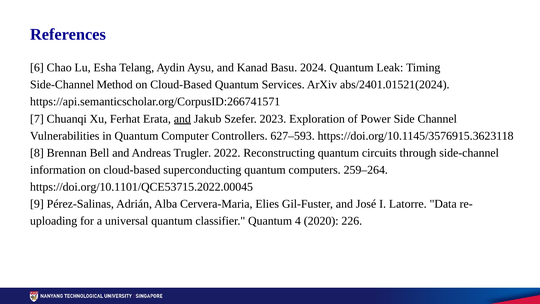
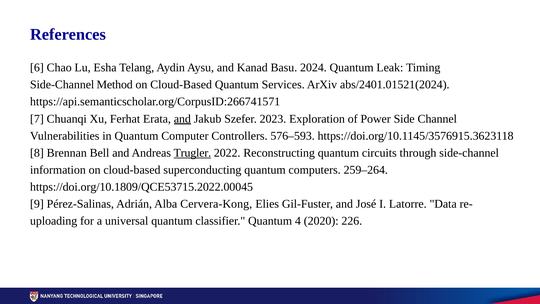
627–593: 627–593 -> 576–593 (293, 136)
Trugler underline: none -> present (192, 153)
https://doi.org/10.1101/QCE53715.2022.00045: https://doi.org/10.1101/QCE53715.2022.00045 -> https://doi.org/10.1809/QCE53715.2022.00045 (142, 187)
Cervera-Maria: Cervera-Maria -> Cervera-Kong (216, 204)
